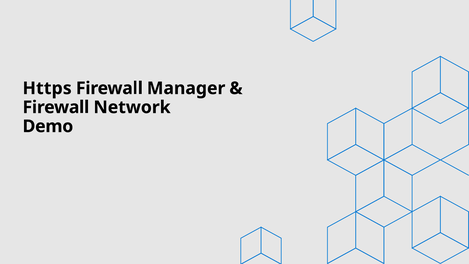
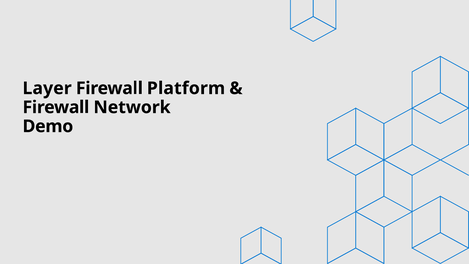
Https: Https -> Layer (47, 88)
Manager: Manager -> Platform (186, 88)
